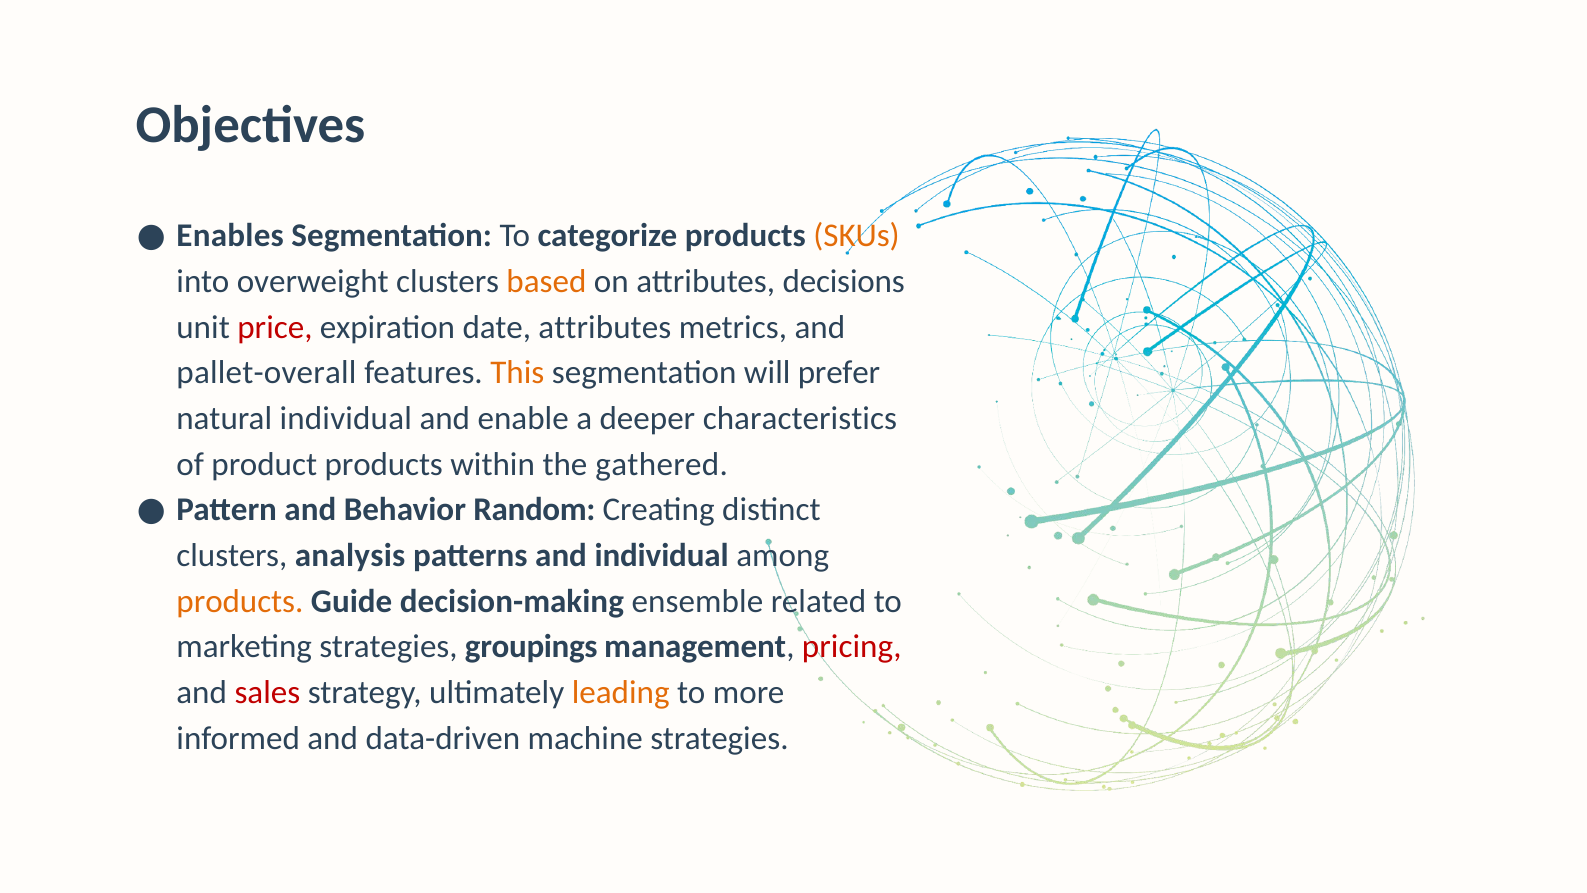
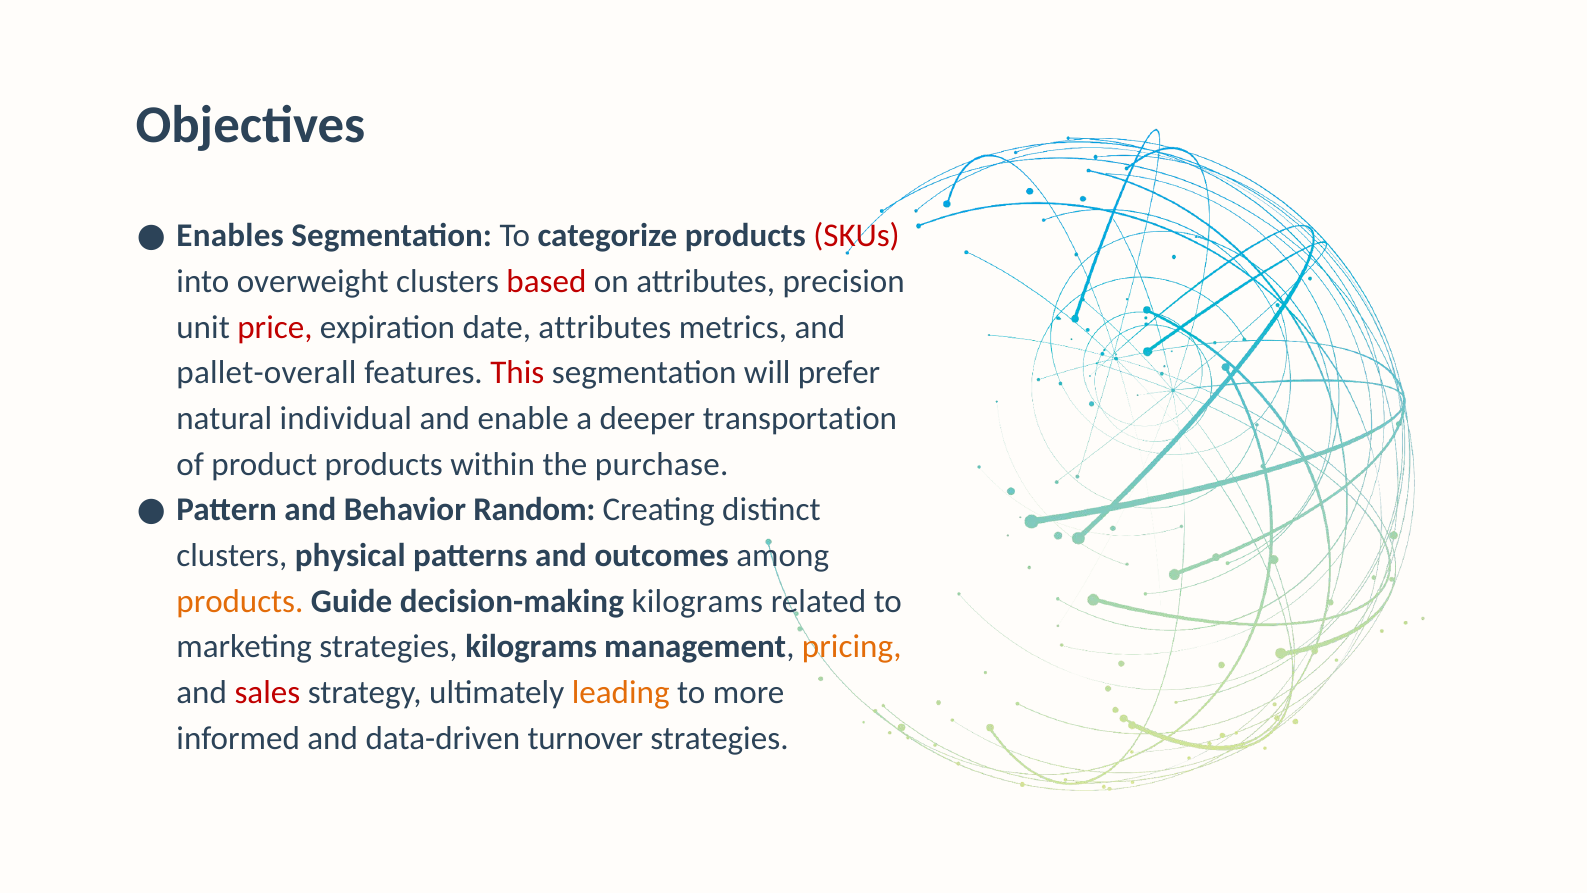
SKUs colour: orange -> red (857, 236)
based colour: orange -> red (546, 281)
decisions: decisions -> precision (844, 281)
This colour: orange -> red (517, 373)
characteristics: characteristics -> transportation (800, 418)
gathered: gathered -> purchase (662, 464)
analysis: analysis -> physical (350, 555)
and individual: individual -> outcomes (662, 555)
decision-making ensemble: ensemble -> kilograms (697, 601)
strategies groupings: groupings -> kilograms (531, 647)
pricing colour: red -> orange (852, 647)
machine: machine -> turnover (585, 738)
